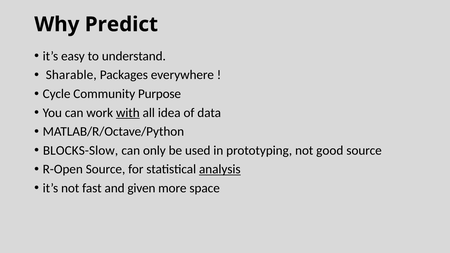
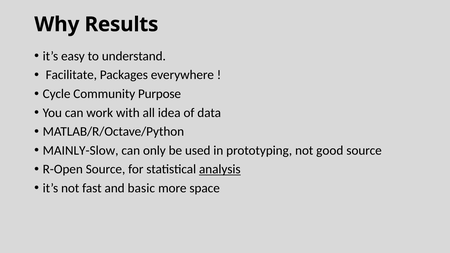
Predict: Predict -> Results (121, 24)
Sharable: Sharable -> Facilitate (71, 75)
with underline: present -> none (128, 113)
BLOCKS-Slow: BLOCKS-Slow -> MAINLY-Slow (81, 151)
given: given -> basic (141, 188)
